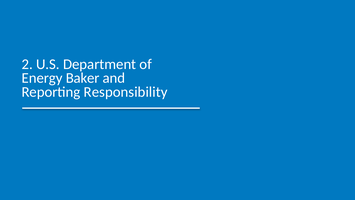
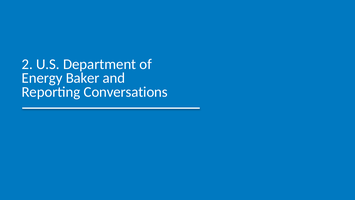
Responsibility: Responsibility -> Conversations (126, 92)
